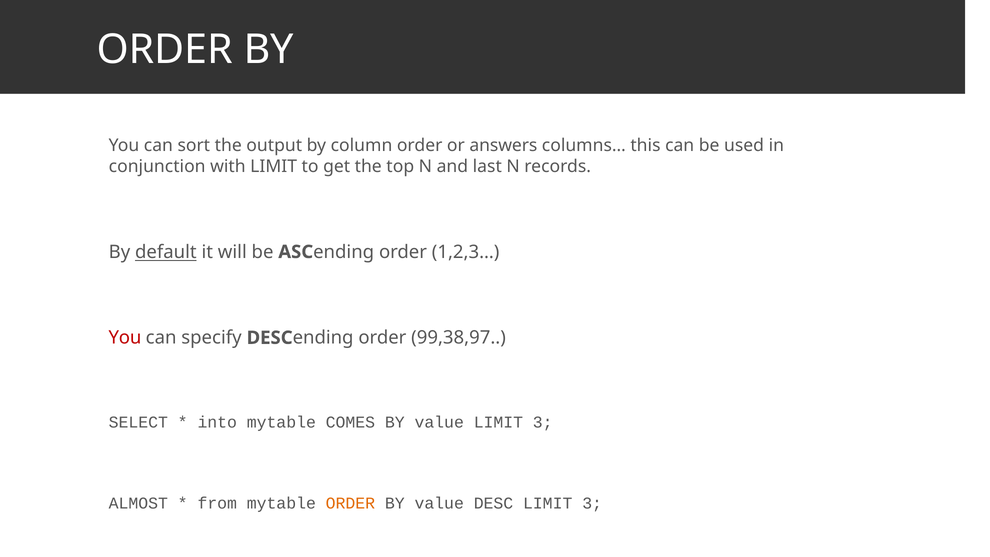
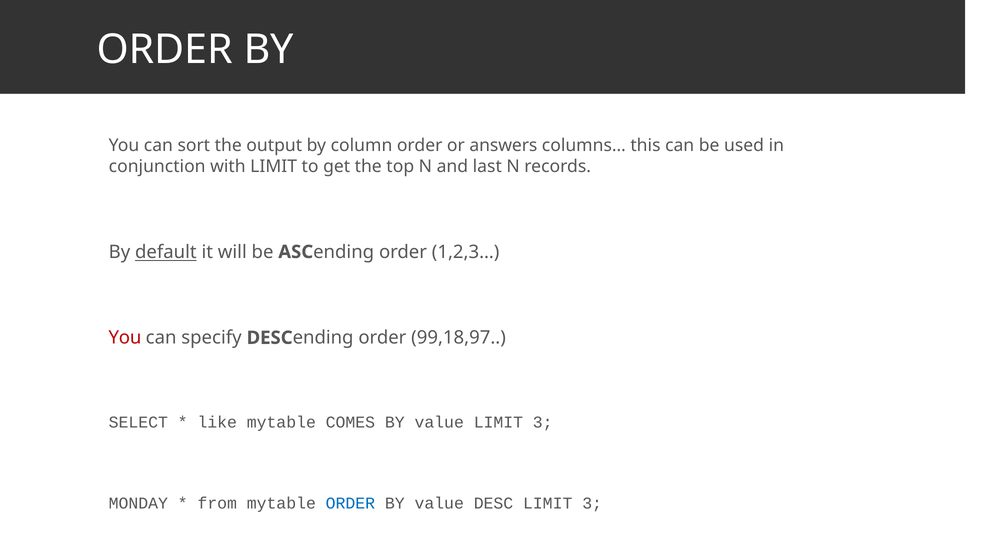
99,38,97: 99,38,97 -> 99,18,97 (459, 338)
into: into -> like (217, 422)
ALMOST: ALMOST -> MONDAY (138, 503)
ORDER colour: orange -> blue (350, 503)
